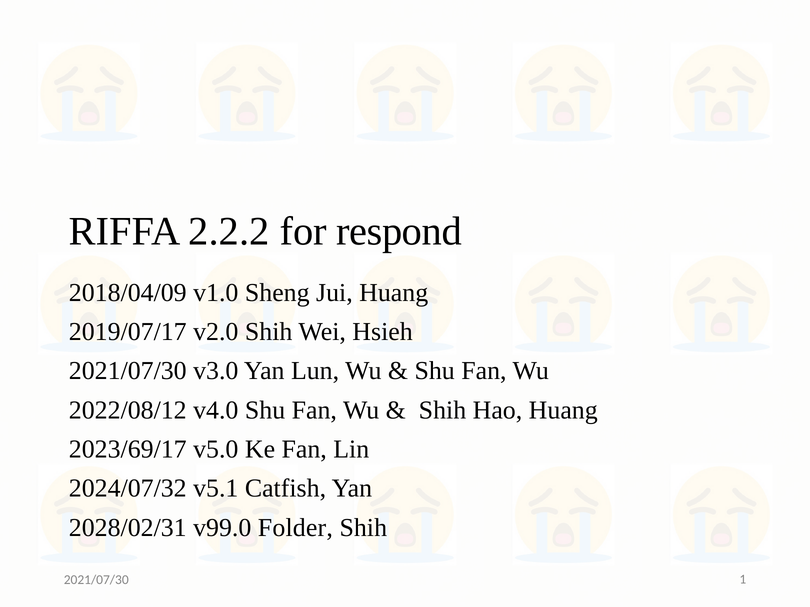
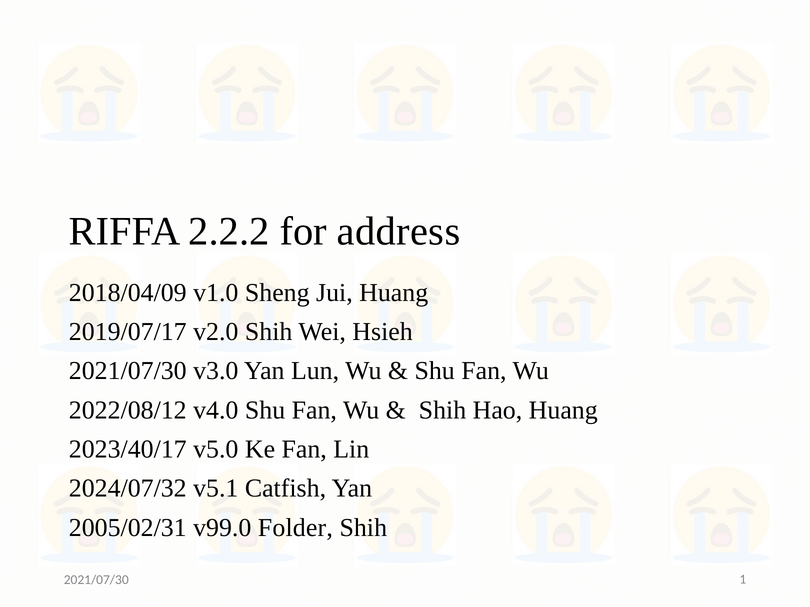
respond: respond -> address (399, 232)
2023/69/17: 2023/69/17 -> 2023/40/17 (128, 450)
2028/02/31: 2028/02/31 -> 2005/02/31 (128, 528)
